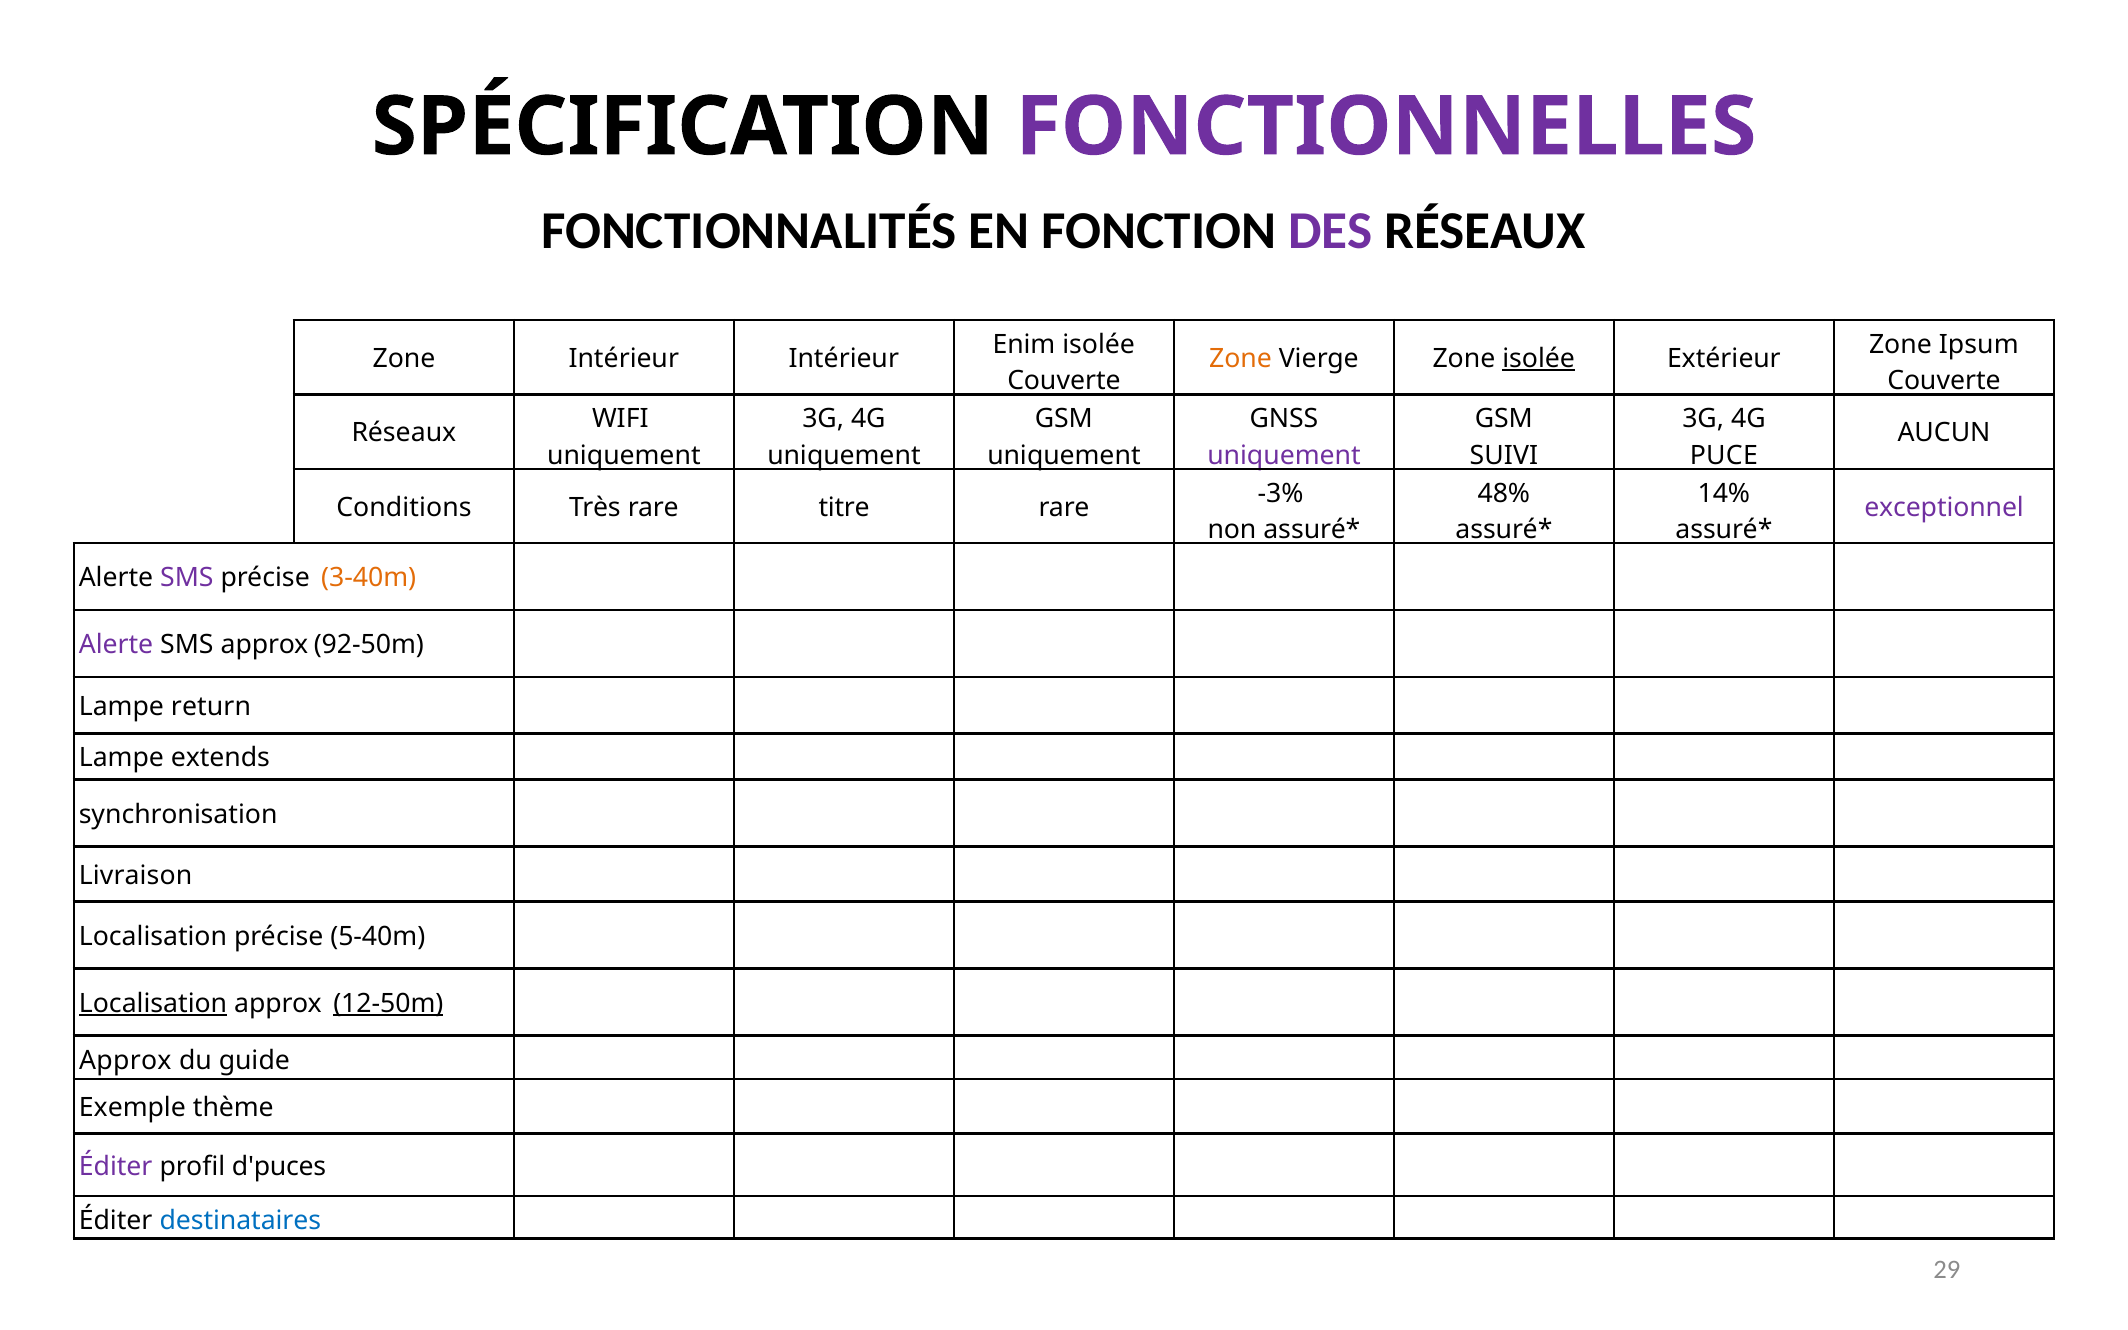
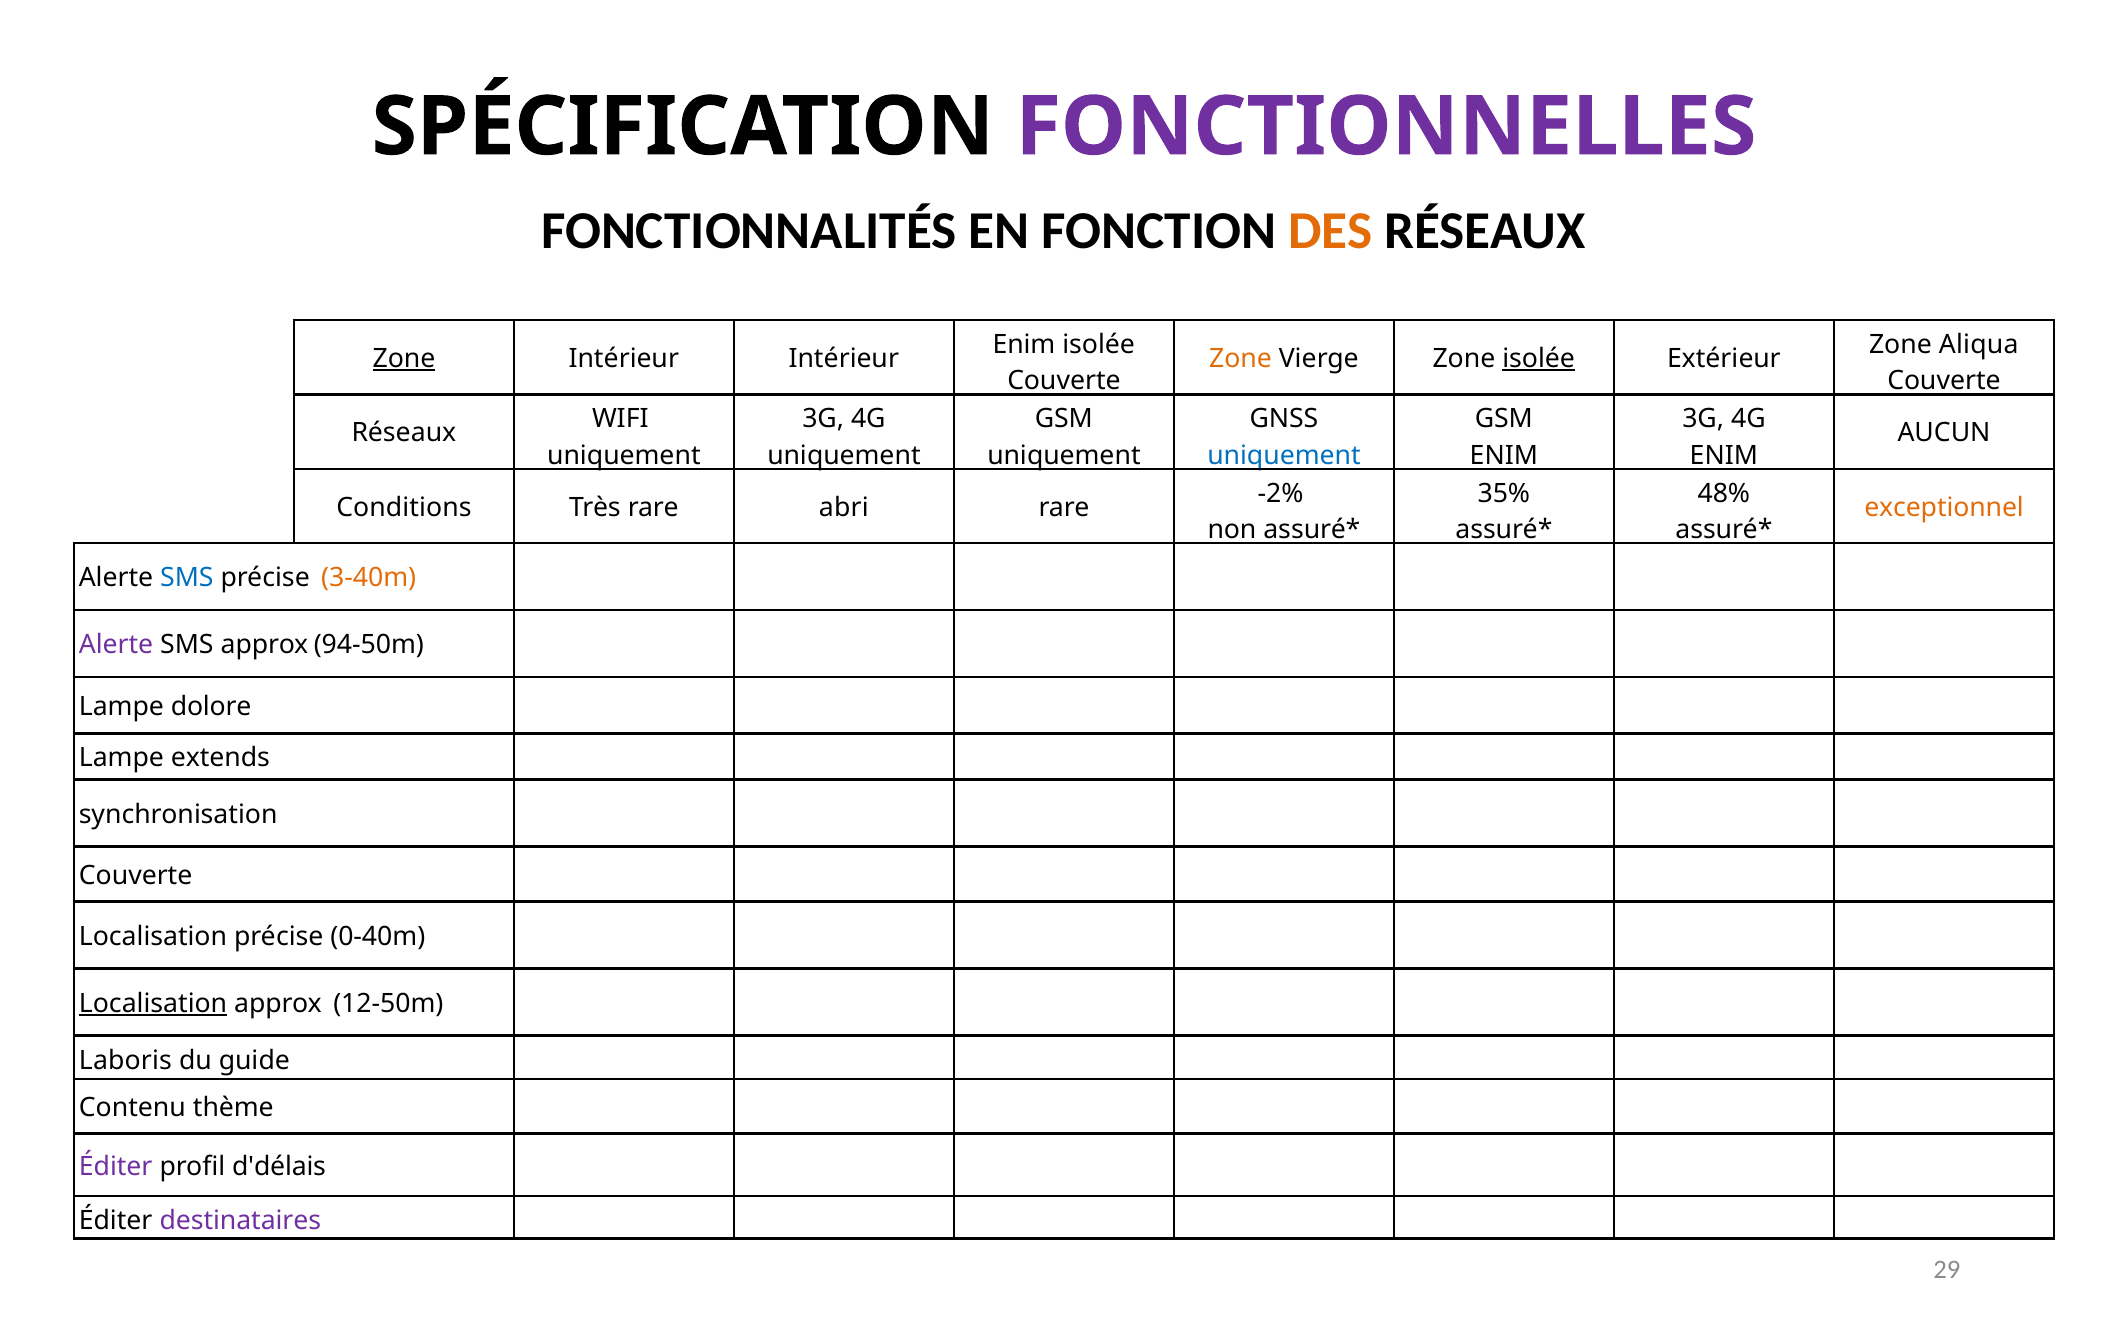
DES colour: purple -> orange (1330, 231)
Ipsum: Ipsum -> Aliqua (1979, 345)
Zone underline: none -> present (404, 359)
uniquement colour: purple -> blue (1284, 455)
SUIVI: SUIVI -> ENIM (1504, 455)
PUCE: PUCE -> ENIM (1724, 455)
-3%: -3% -> -2% (1281, 493)
48%: 48% -> 35% (1504, 493)
14%: 14% -> 48% (1724, 493)
titre: titre -> abri (844, 507)
exceptionnel colour: purple -> orange (1944, 507)
SMS colour: purple -> blue (187, 578)
92-50m: 92-50m -> 94-50m (369, 645)
return: return -> dolore (211, 707)
Livraison: Livraison -> Couverte (136, 876)
5-40m: 5-40m -> 0-40m (378, 937)
12-50m underline: present -> none (388, 1004)
Approx: Approx -> Laboris (125, 1060)
Exemple: Exemple -> Contenu (132, 1108)
d'puces: d'puces -> d'délais (279, 1166)
destinataires colour: blue -> purple (240, 1221)
